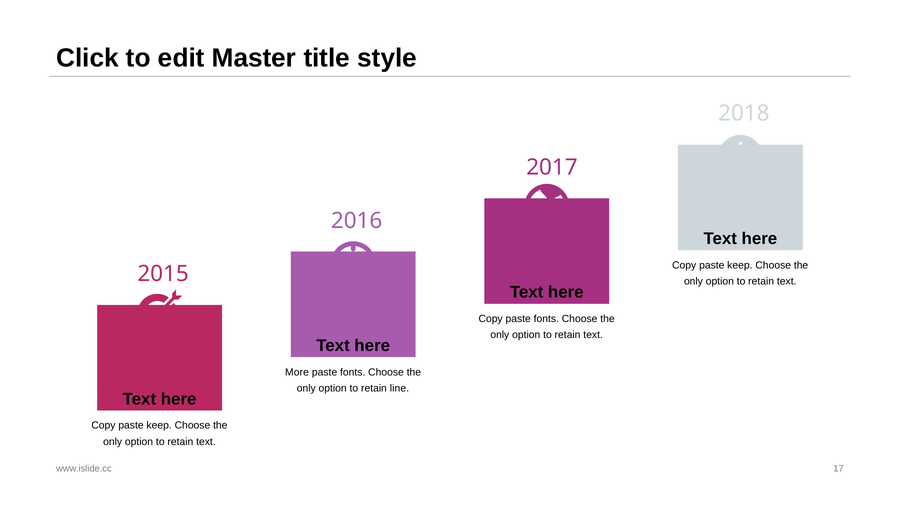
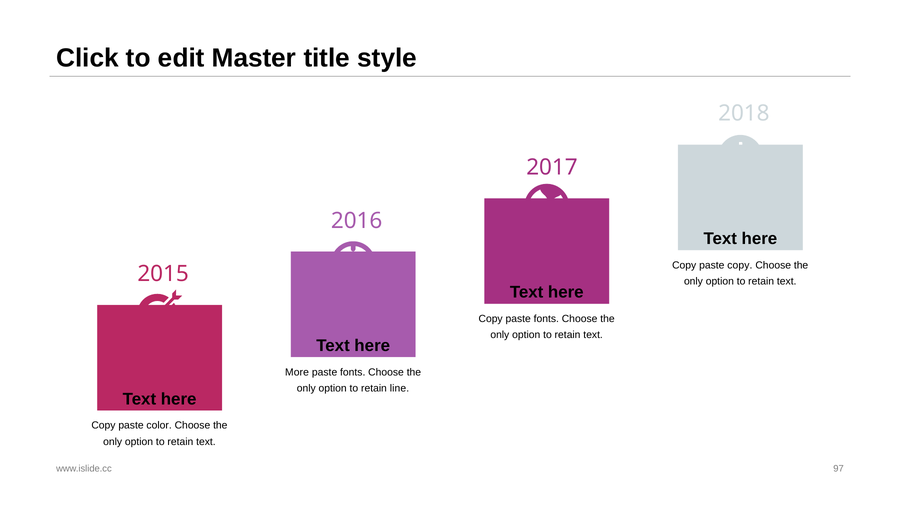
keep: keep -> copy (740, 265)
keep: keep -> color (159, 426)
17: 17 -> 97 (839, 469)
